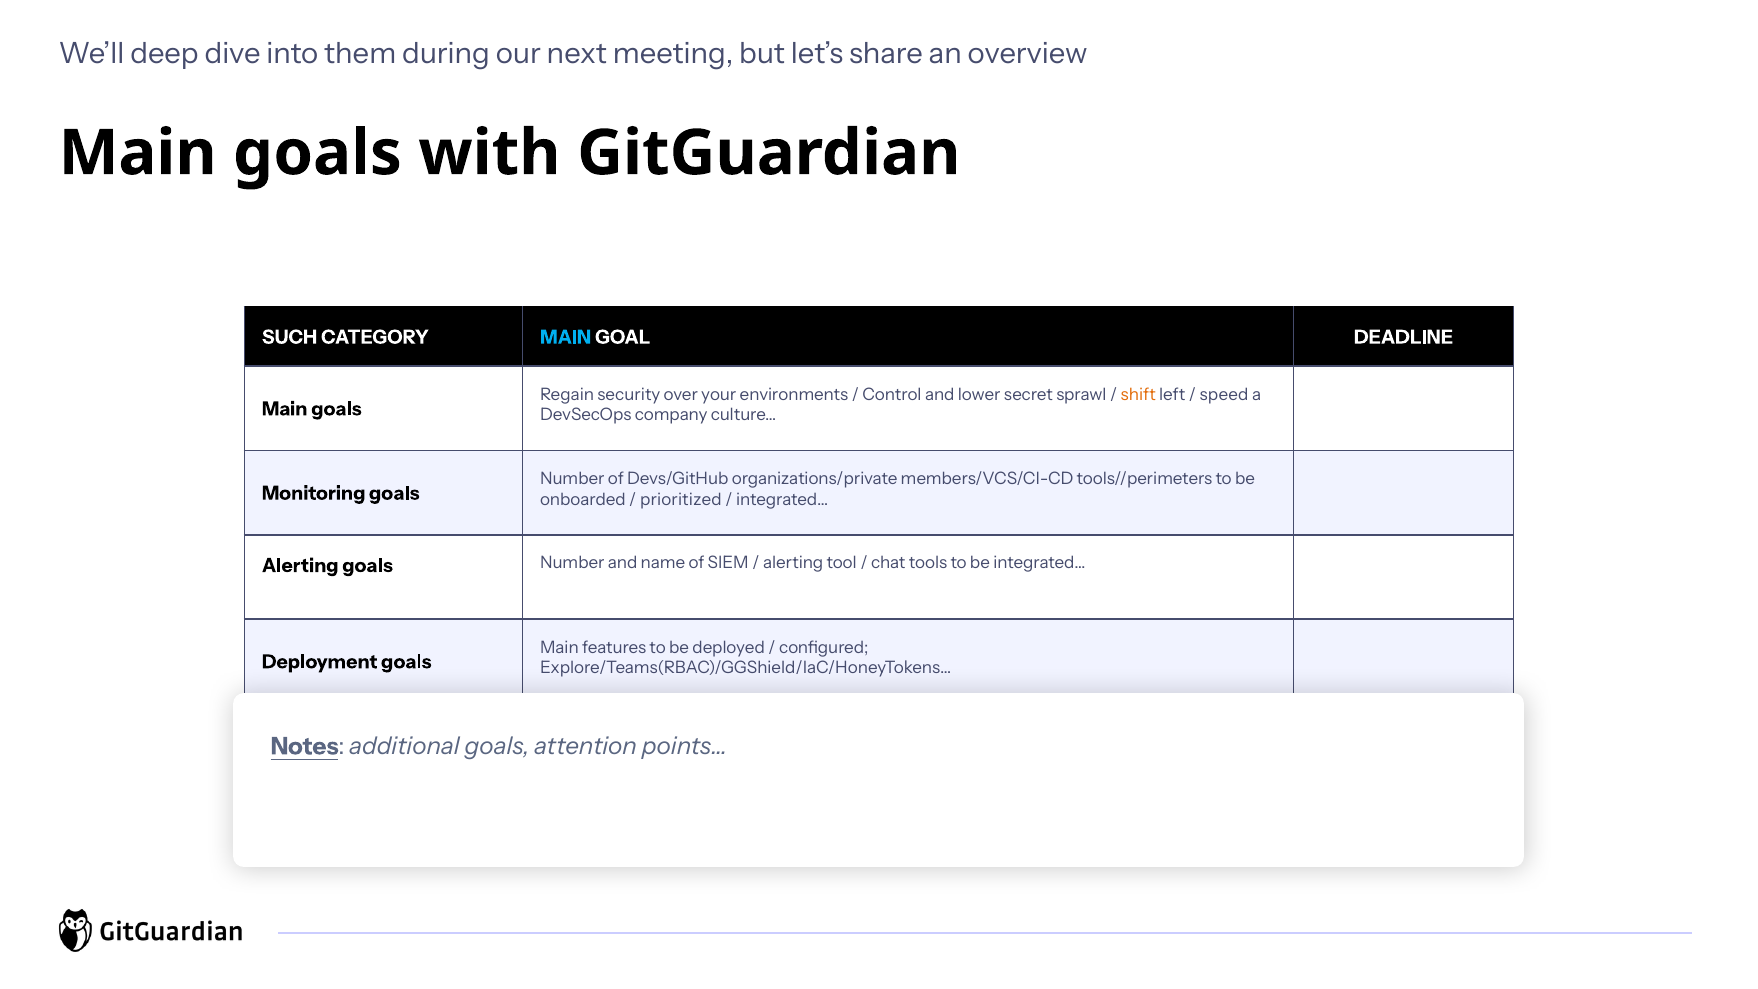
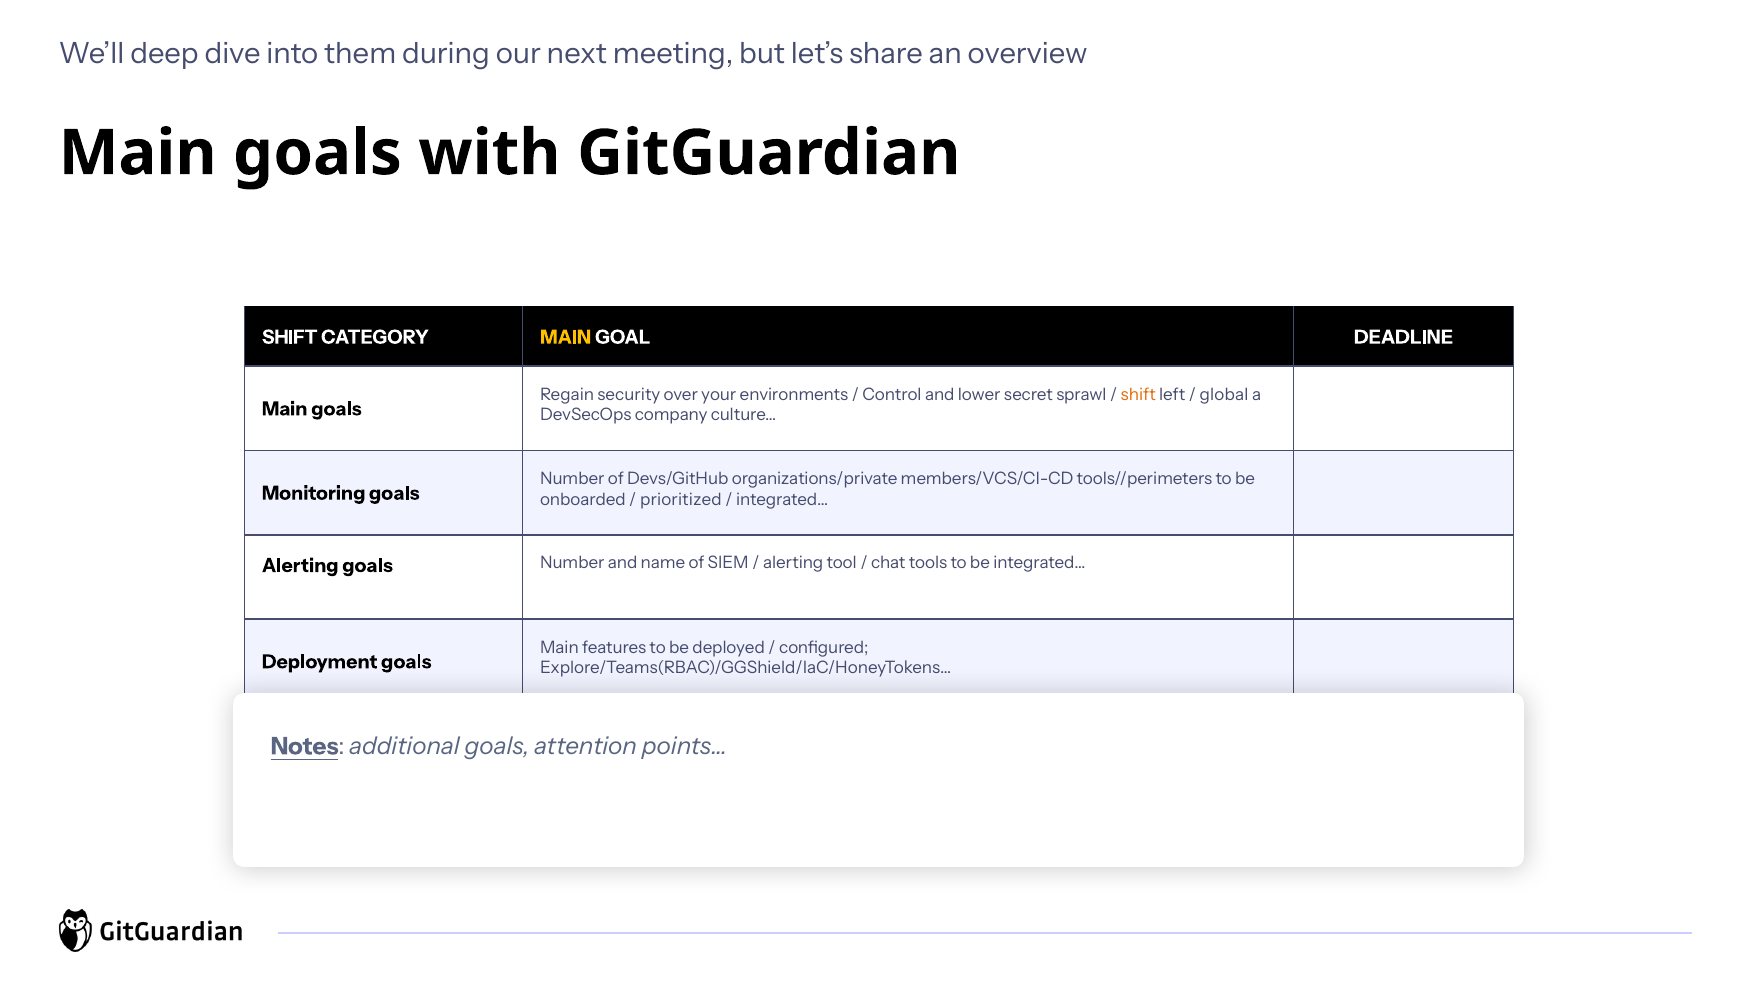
SUCH: SUCH -> SHIFT (290, 337)
MAIN colour: light blue -> yellow (566, 337)
speed: speed -> global (1224, 394)
